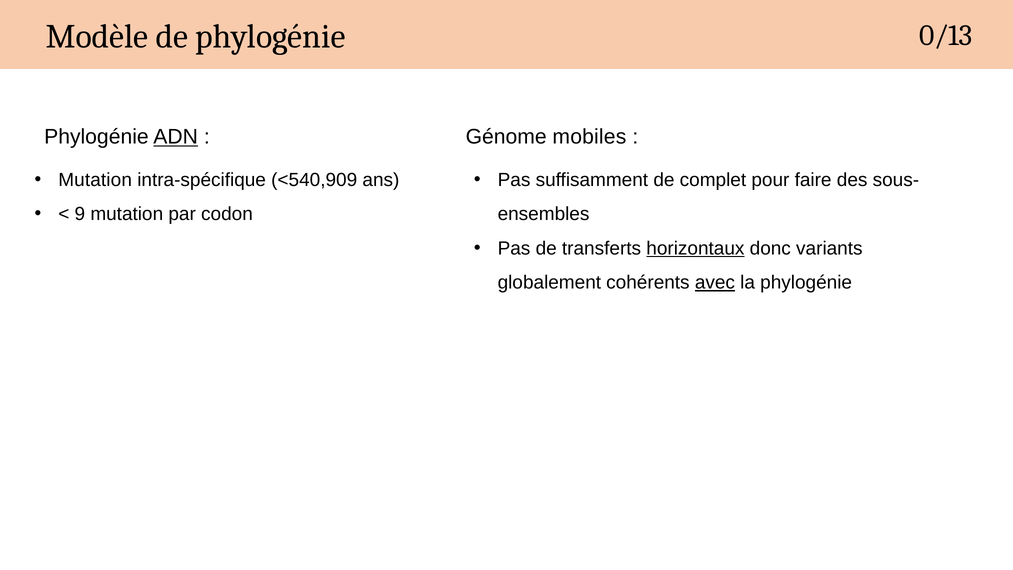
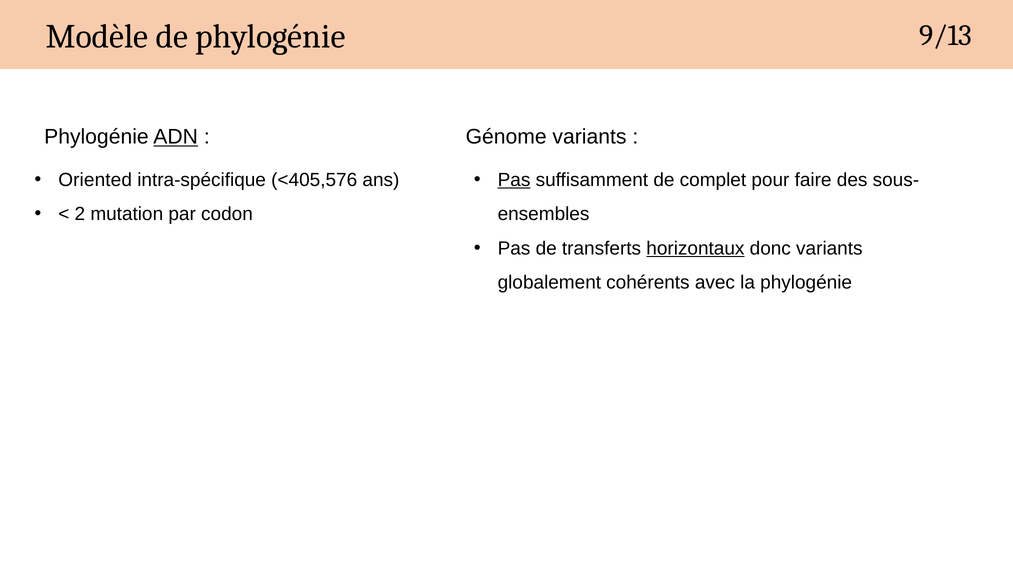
0/13: 0/13 -> 9/13 (946, 35)
Génome mobiles: mobiles -> variants (589, 137)
Mutation: Mutation -> Oriented (95, 180)
<540,909: <540,909 -> <405,576 (314, 180)
Pas underline: none -> present (514, 180)
9: 9 -> 2 (80, 214)
avec underline: present -> none (715, 282)
